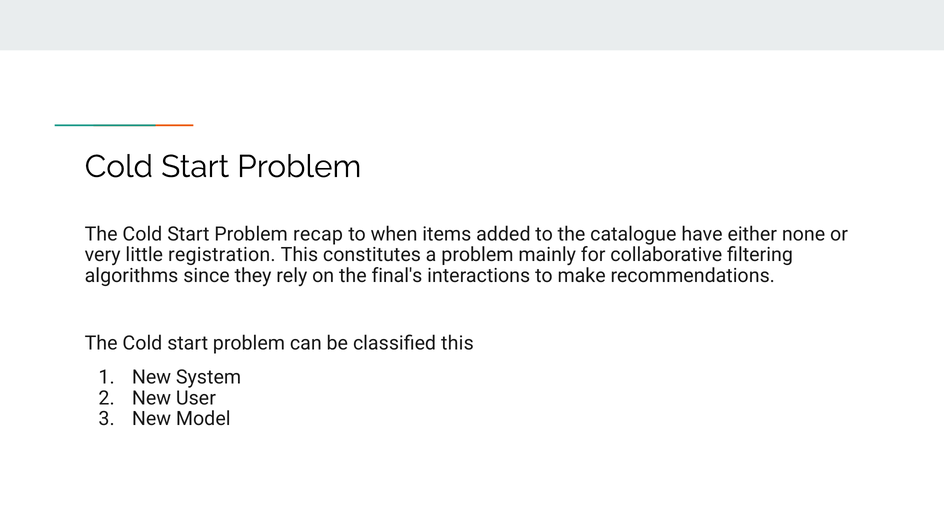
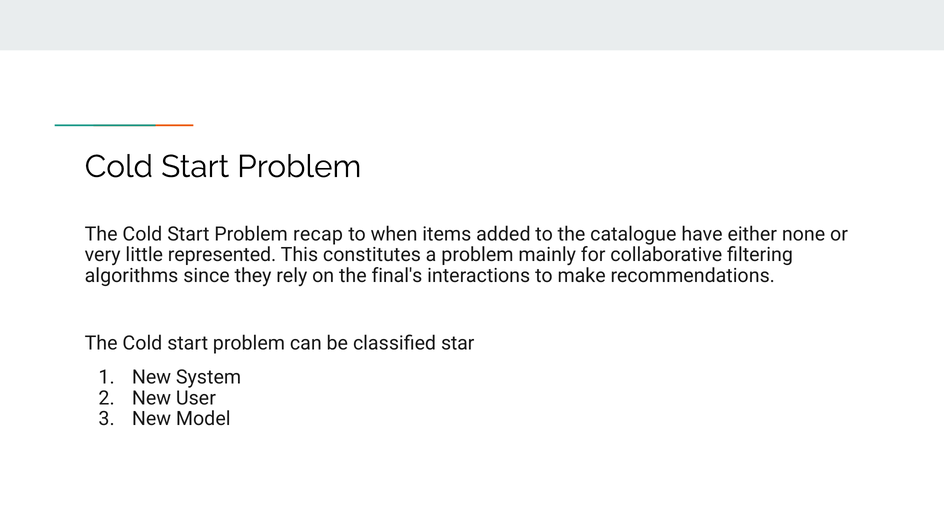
registration: registration -> represented (222, 255)
classified this: this -> star (458, 343)
